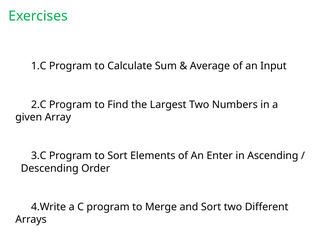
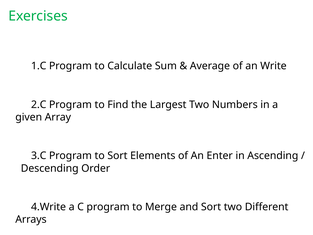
Input: Input -> Write (273, 66)
